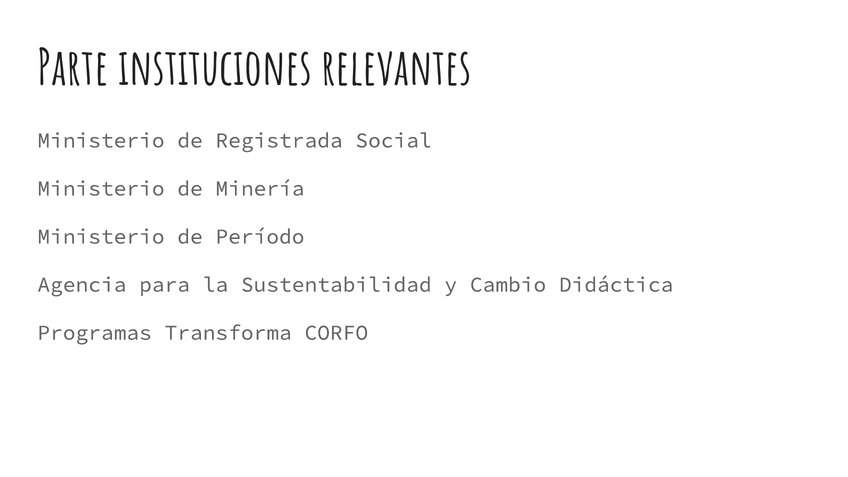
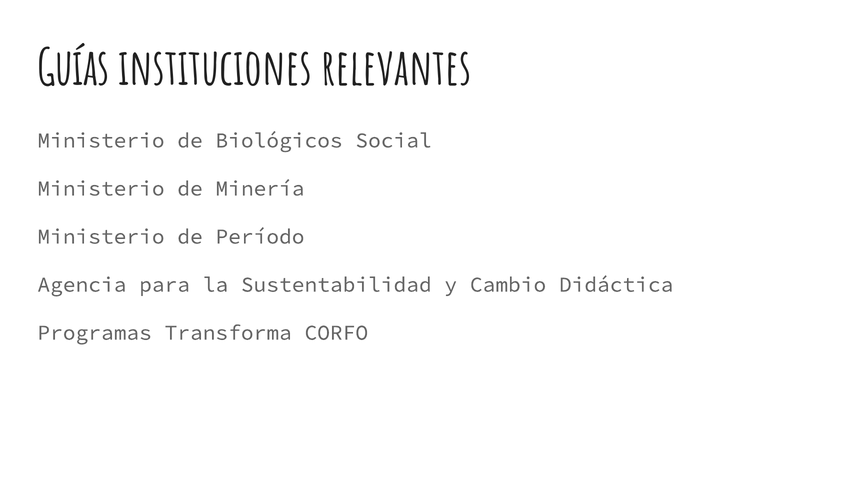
Parte: Parte -> Guías (73, 69)
Registrada: Registrada -> Biológicos (279, 140)
